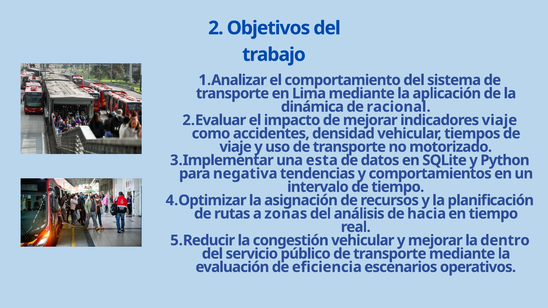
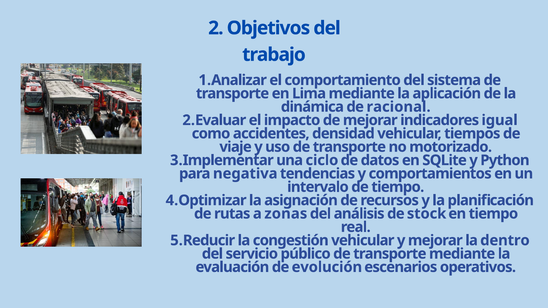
indicadores viaje: viaje -> igual (500, 120)
esta: esta -> ciclo (322, 160)
hacia: hacia -> stock (427, 214)
eficiencia: eficiencia -> evolución (327, 267)
